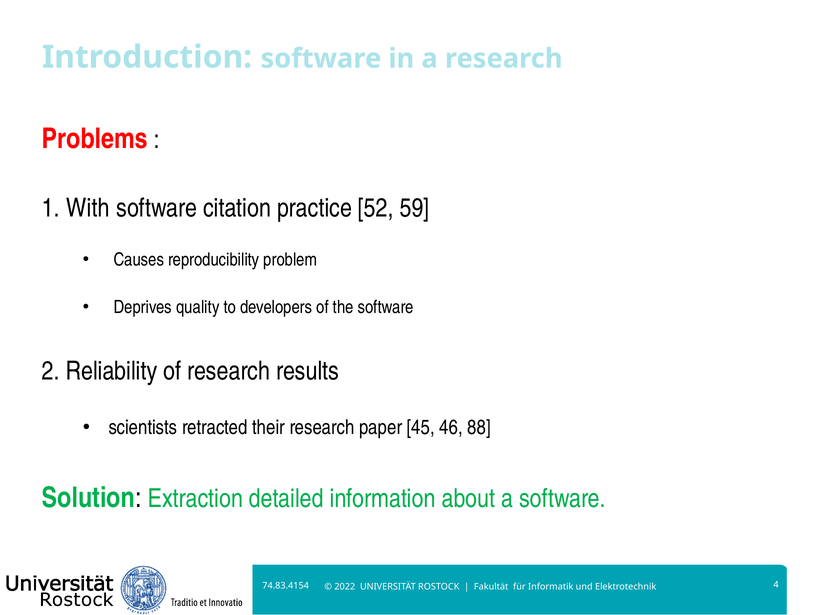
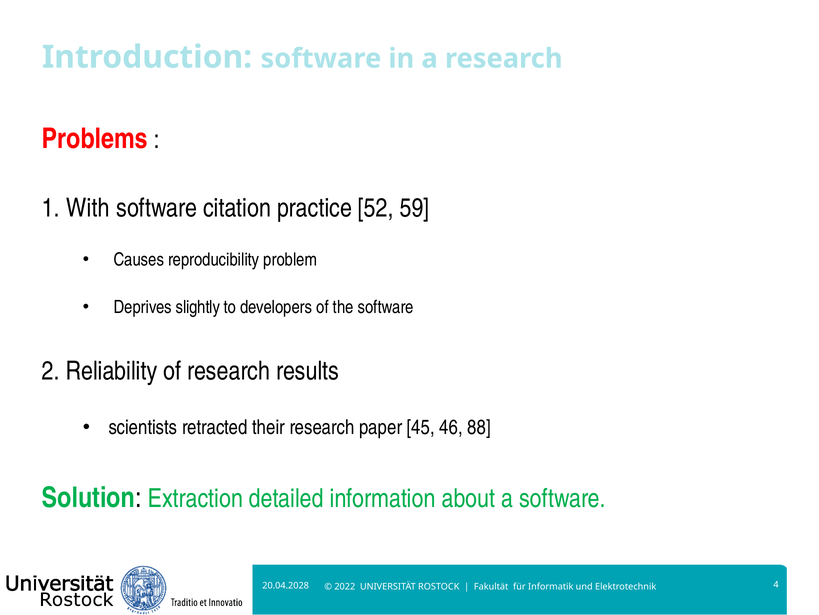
quality: quality -> slightly (198, 307)
74.83.4154: 74.83.4154 -> 20.04.2028 (286, 585)
